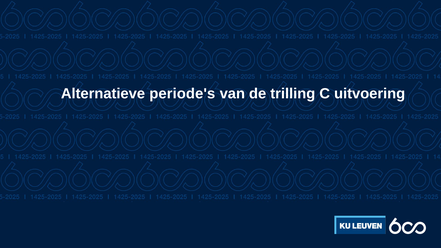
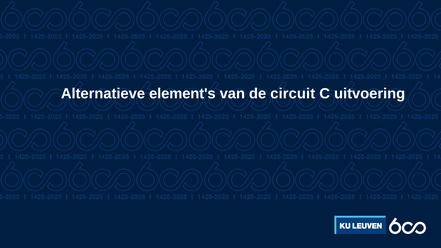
periode's: periode's -> element's (182, 94)
trilling: trilling -> circuit (293, 94)
